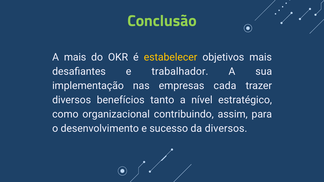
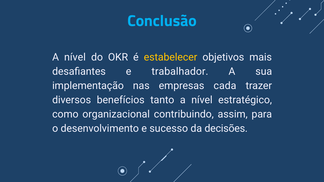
Conclusão colour: light green -> light blue (162, 21)
mais: mais -> nível (75, 57)
da diversos: diversos -> decisões (226, 129)
